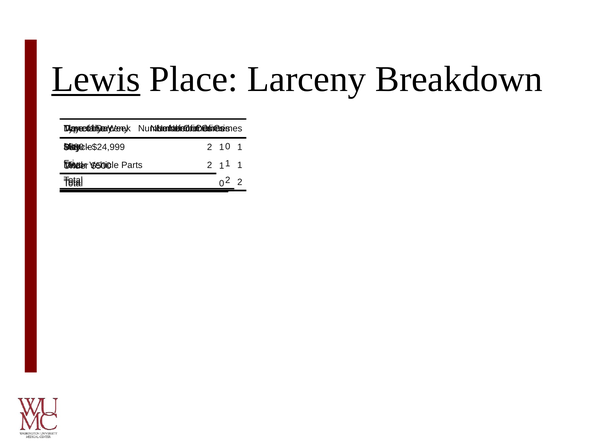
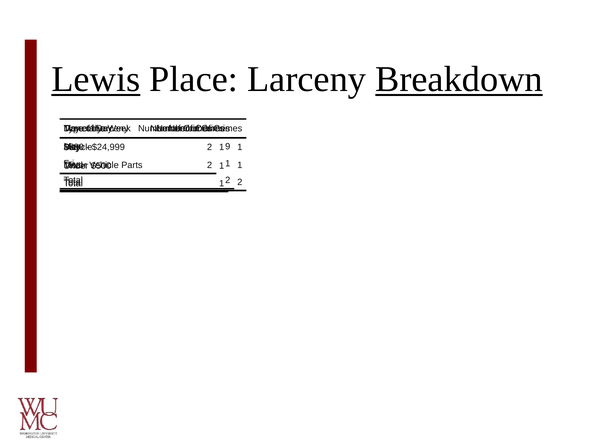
Breakdown underline: none -> present (459, 79)
0: 0 -> 9 (228, 147)
0: 0 -> 1 (222, 184)
